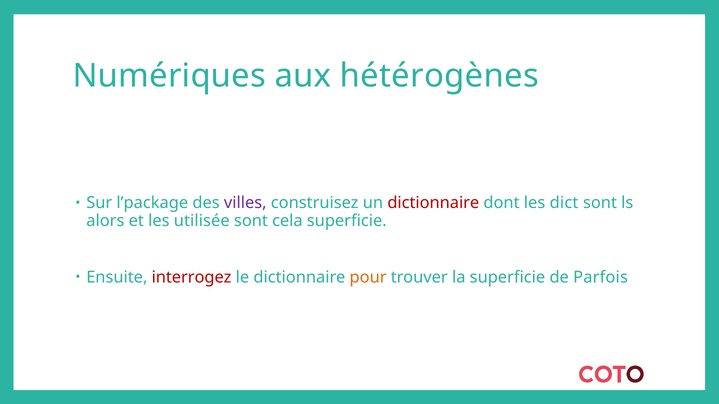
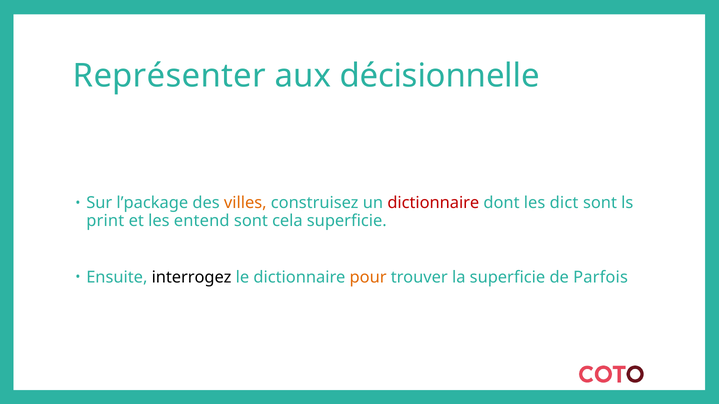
Numériques: Numériques -> Représenter (169, 76)
hétérogènes: hétérogènes -> décisionnelle (440, 76)
villes colour: purple -> orange (245, 203)
alors: alors -> print (105, 221)
utilisée: utilisée -> entend (202, 221)
interrogez colour: red -> black (192, 277)
